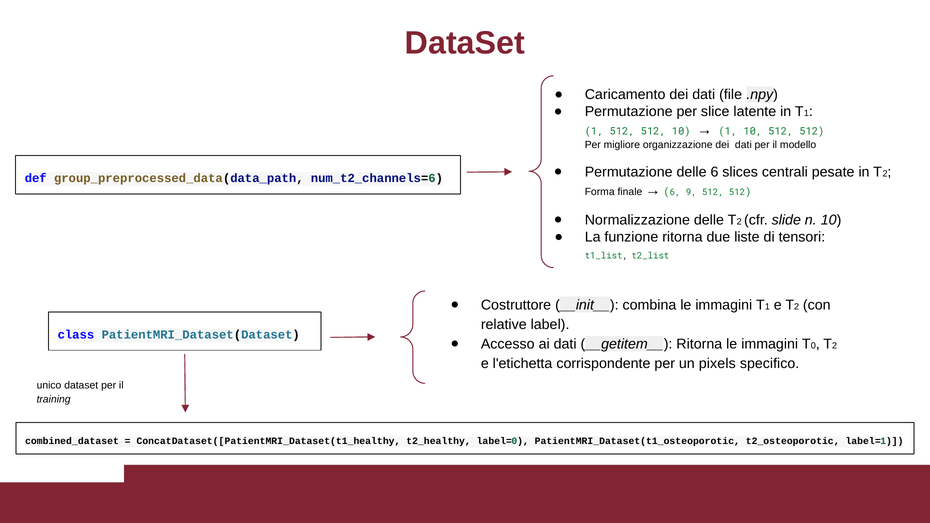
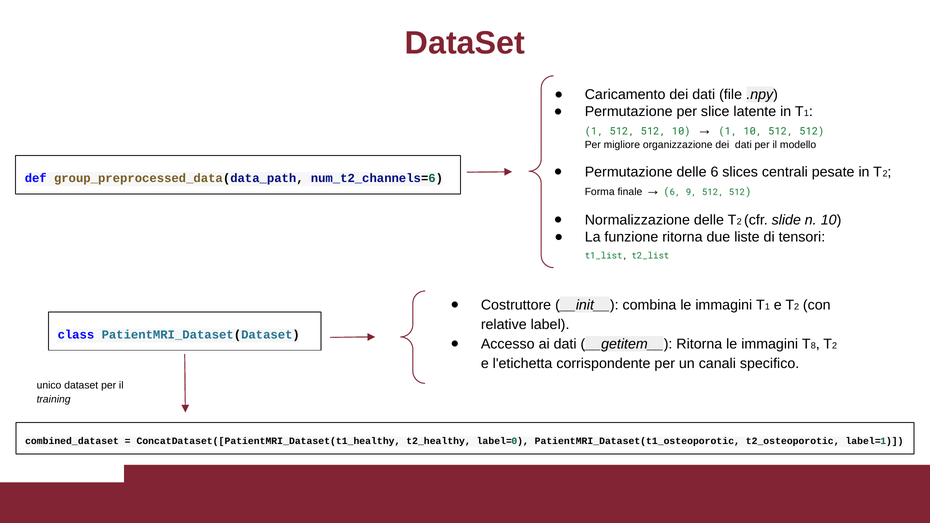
0: 0 -> 8 (813, 346)
pixels: pixels -> canali (717, 364)
